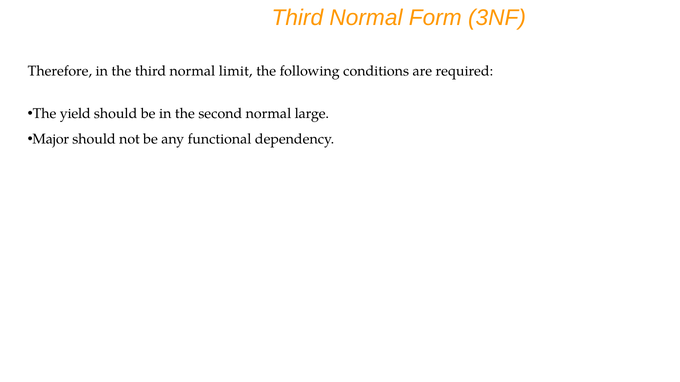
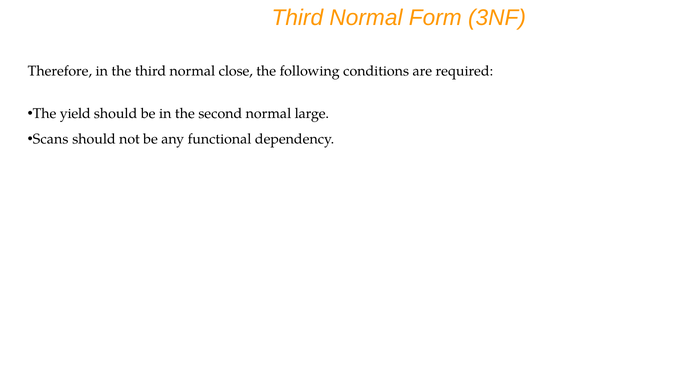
limit: limit -> close (236, 71)
Major: Major -> Scans (51, 139)
